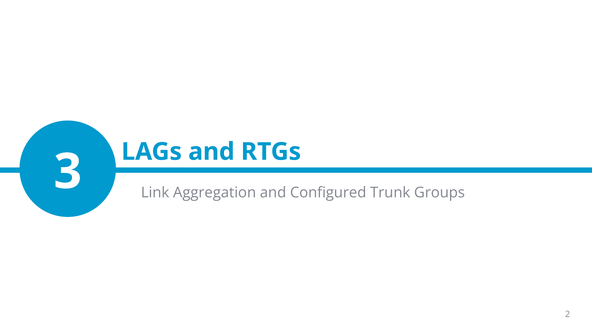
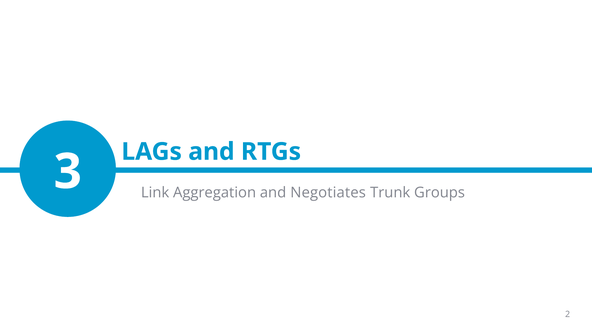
Configured: Configured -> Negotiates (328, 193)
